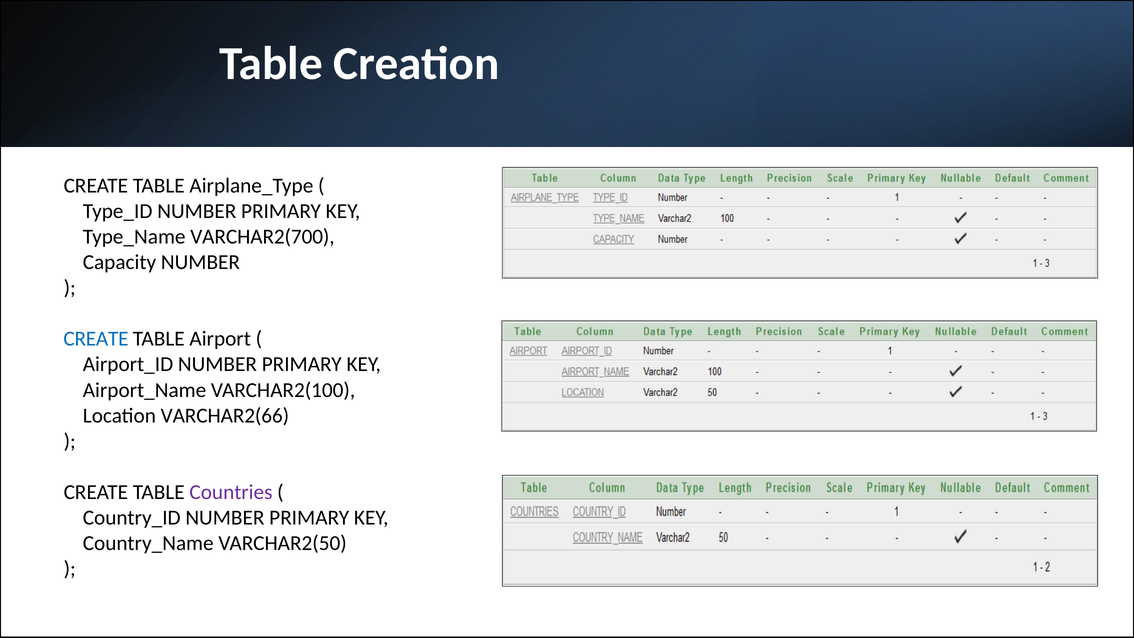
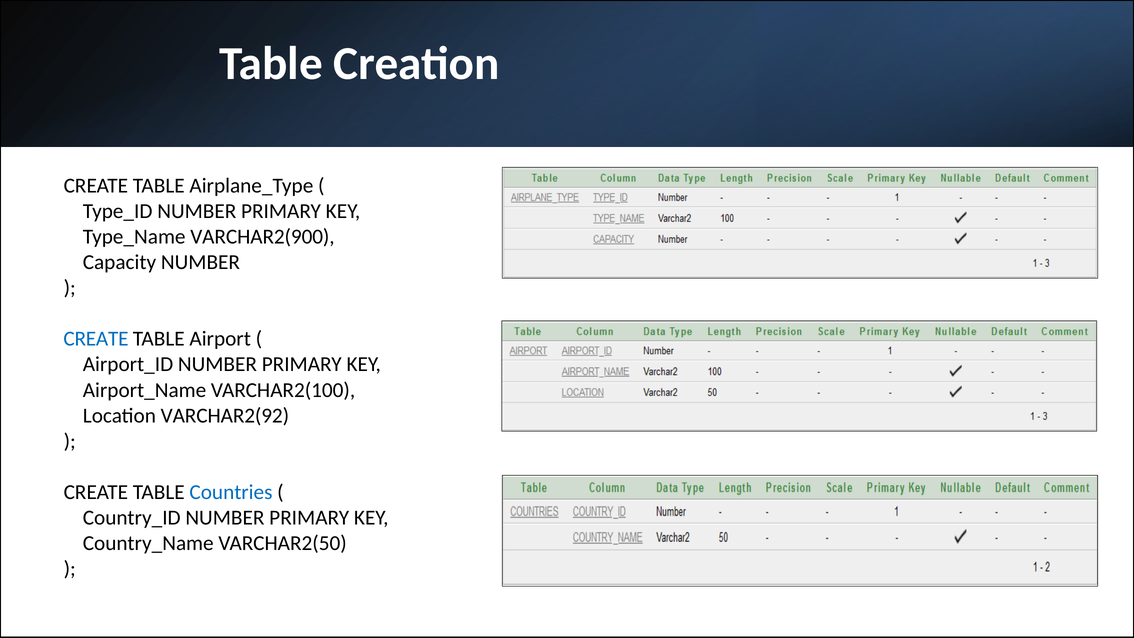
VARCHAR2(700: VARCHAR2(700 -> VARCHAR2(900 (262, 237)
VARCHAR2(66: VARCHAR2(66 -> VARCHAR2(92 (225, 415)
Countries colour: purple -> blue (231, 492)
